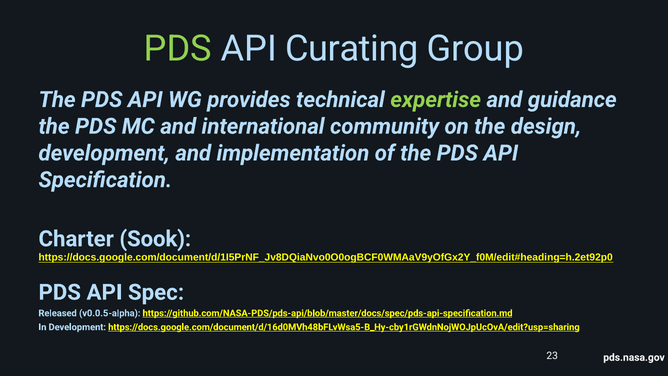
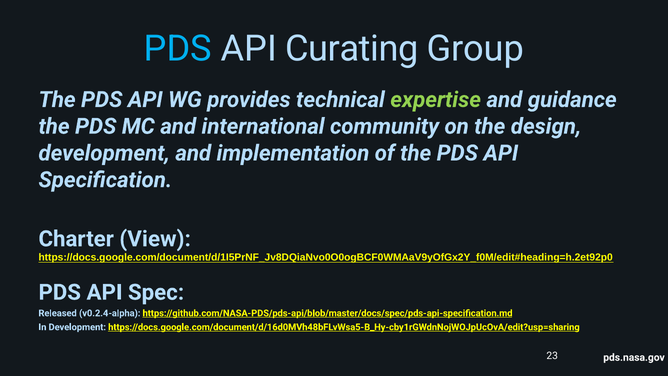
PDS colour: light green -> light blue (178, 49)
Sook: Sook -> View (155, 239)
v0.0.5-alpha: v0.0.5-alpha -> v0.2.4-alpha (110, 313)
